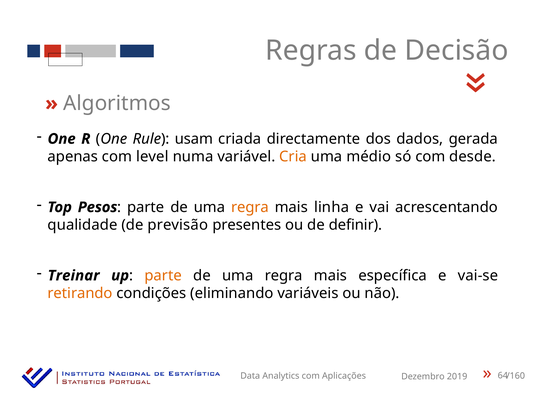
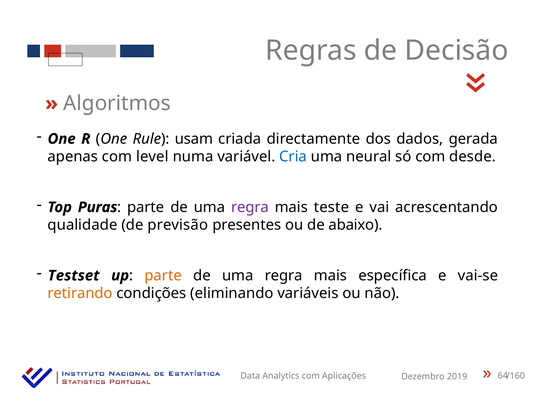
Cria colour: orange -> blue (293, 157)
médio: médio -> neural (369, 157)
Pesos: Pesos -> Puras (98, 207)
regra colour: orange -> purple (250, 207)
linha: linha -> teste (332, 207)
definir: definir -> abaixo (355, 225)
Treinar: Treinar -> Testset (74, 276)
